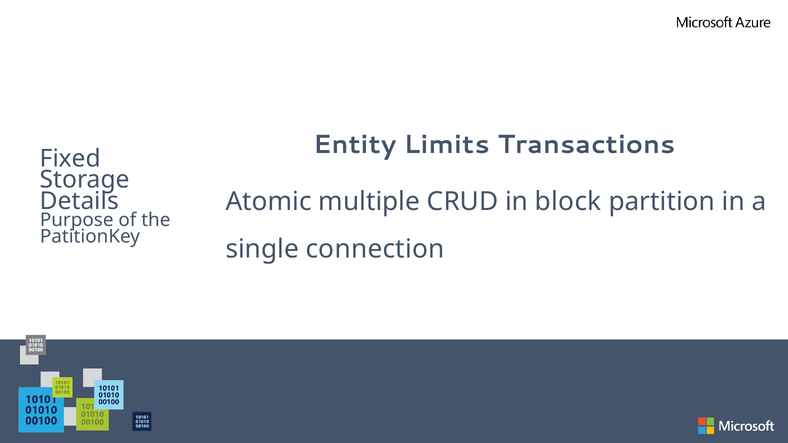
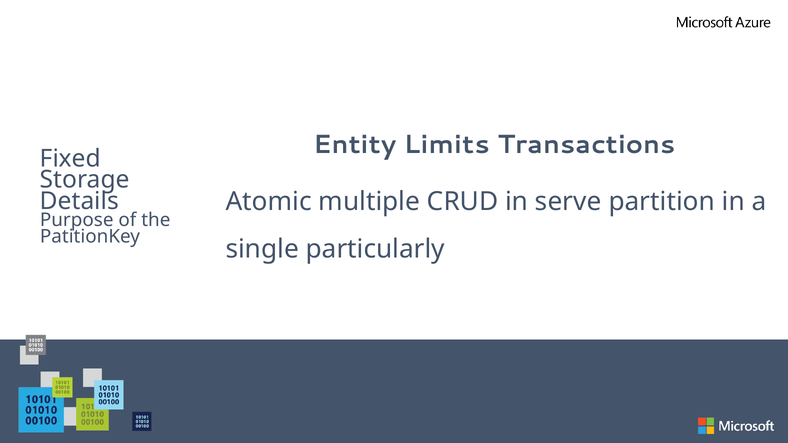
block: block -> serve (568, 202)
connection: connection -> particularly (375, 249)
